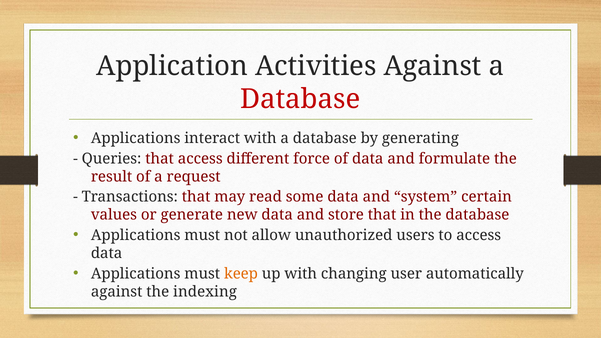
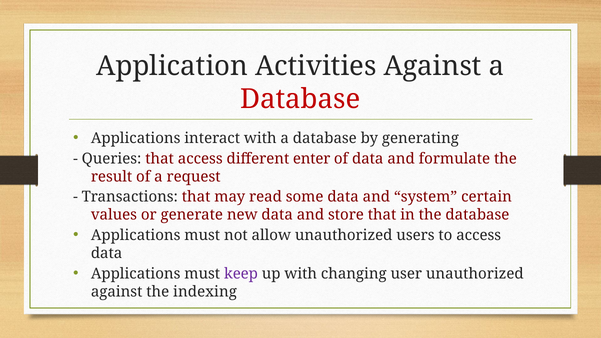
force: force -> enter (312, 159)
keep colour: orange -> purple (241, 274)
user automatically: automatically -> unauthorized (475, 274)
